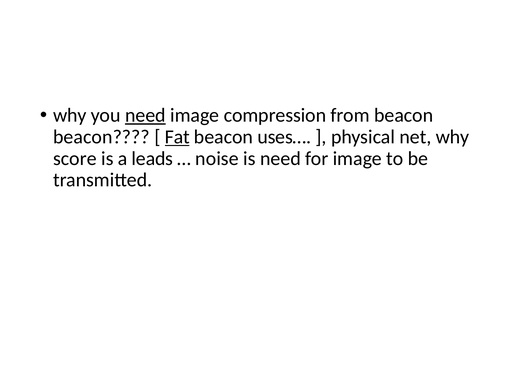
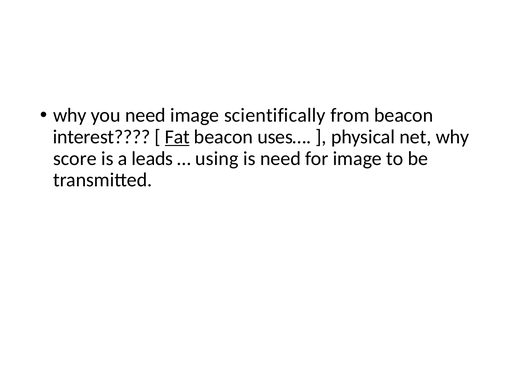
need underline: present -> none (145, 115)
compression: compression -> scientifically (275, 115)
beacon: beacon -> interest (102, 137)
noise: noise -> using (217, 158)
